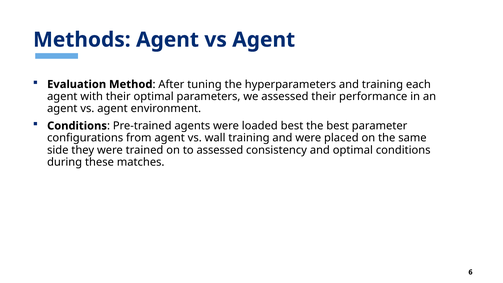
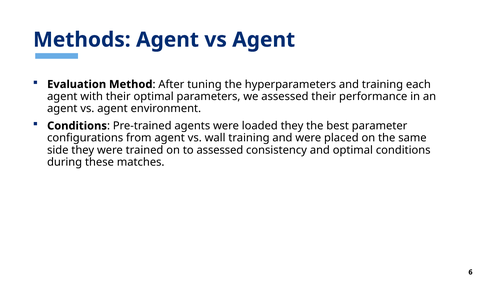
loaded best: best -> they (292, 126)
